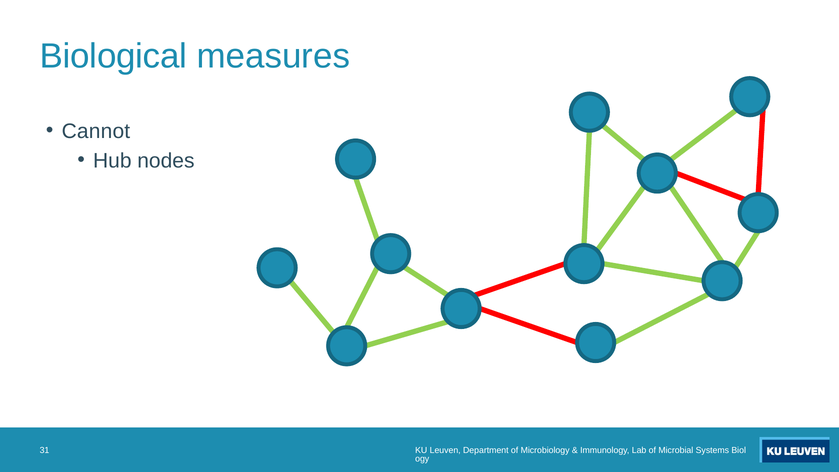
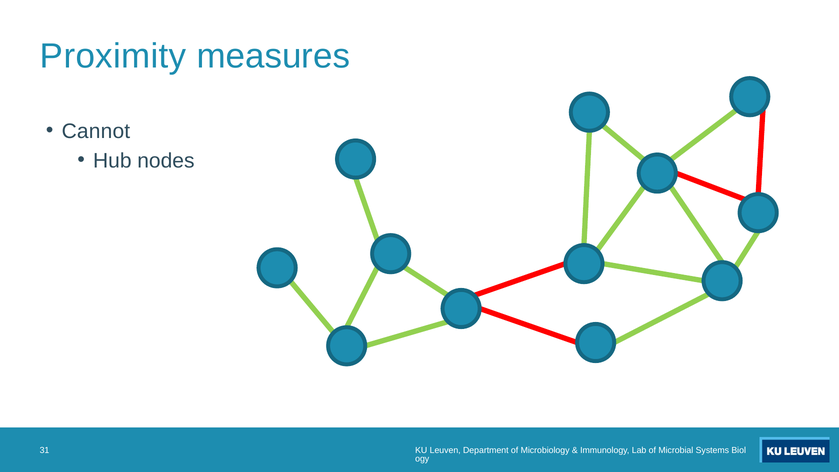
Biological: Biological -> Proximity (113, 56)
